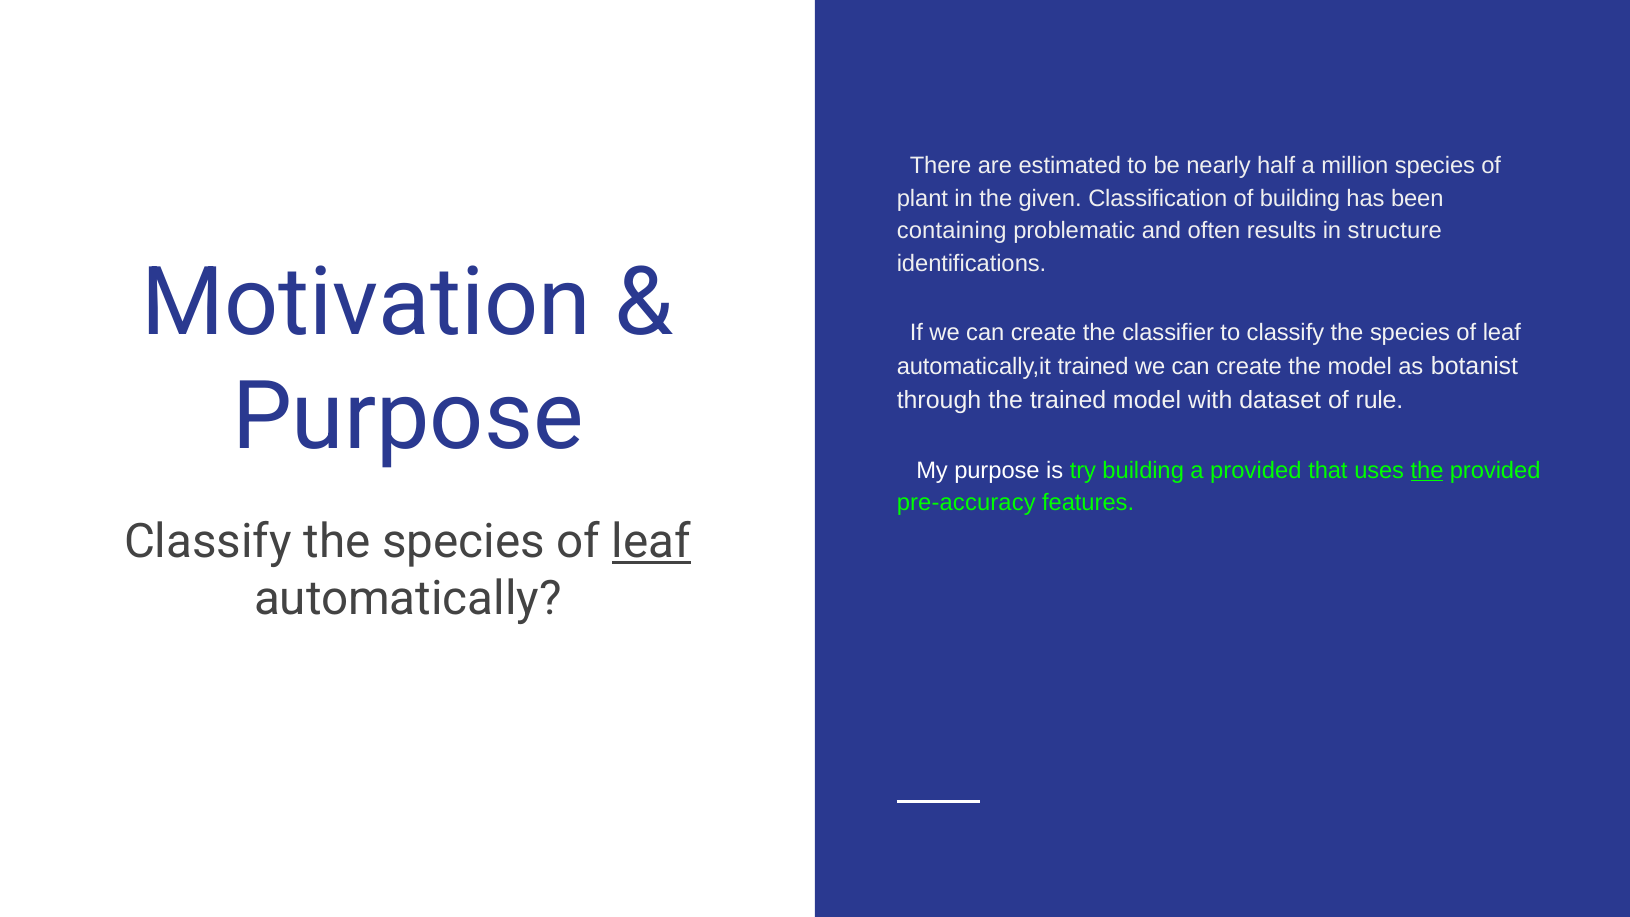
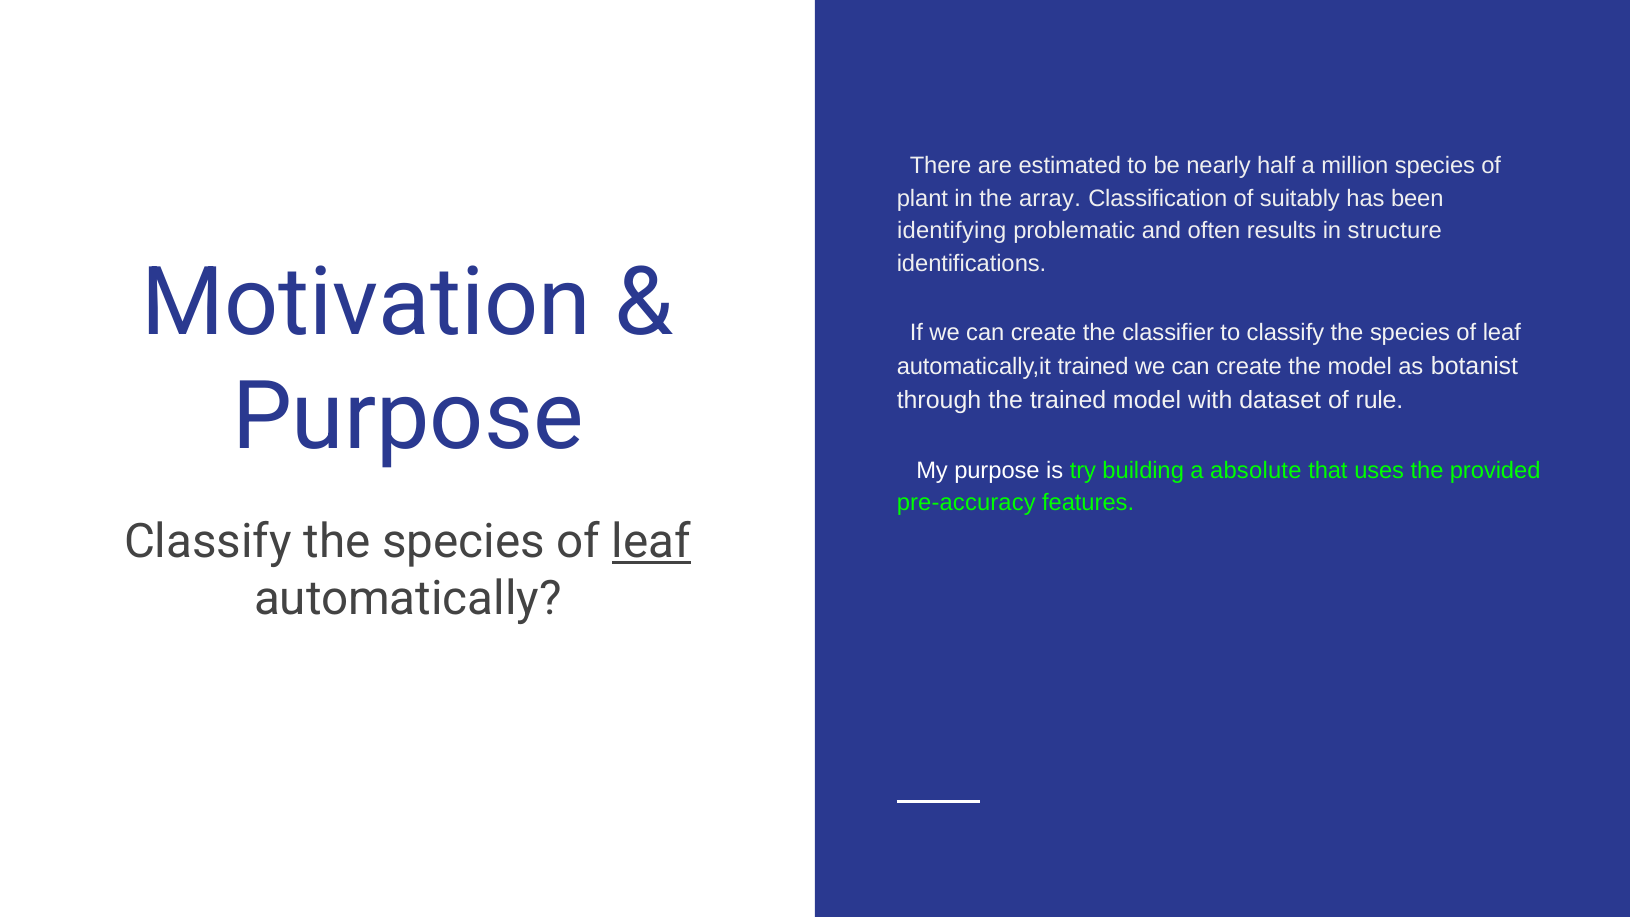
given: given -> array (1050, 198)
of building: building -> suitably (1300, 198)
containing: containing -> identifying (952, 231)
a provided: provided -> absolute (1256, 470)
the underline: present -> none (1427, 470)
